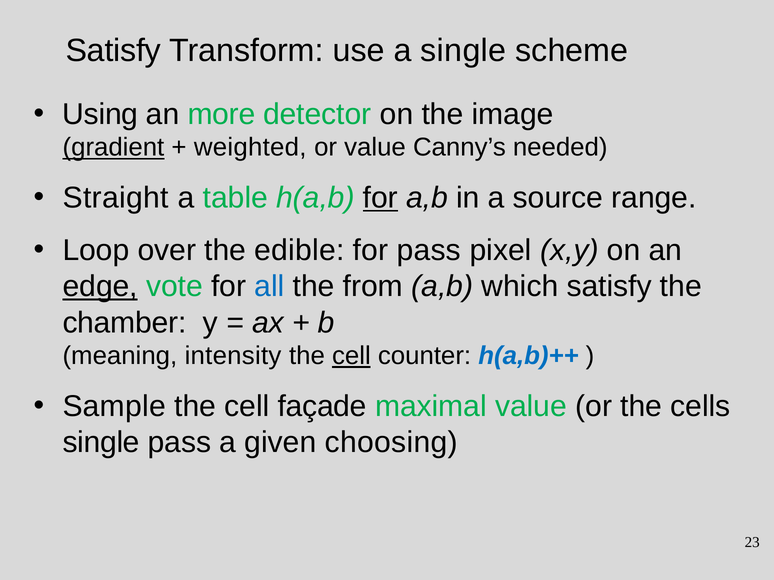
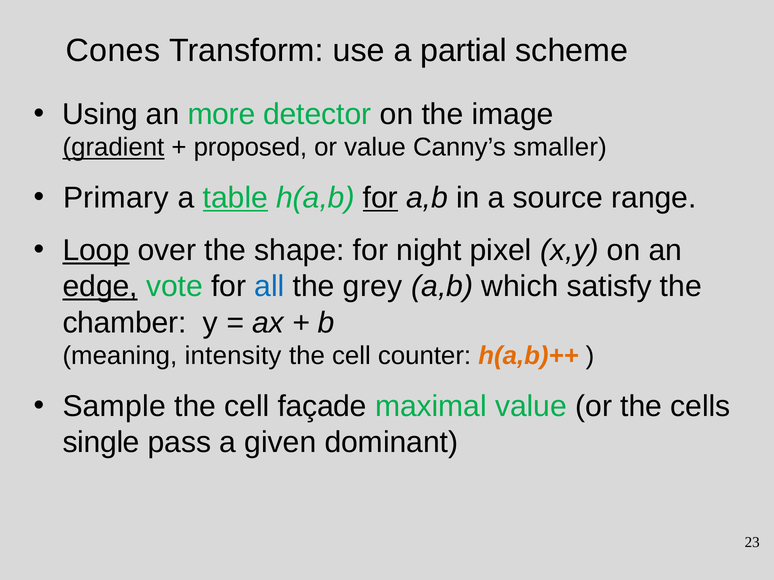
Satisfy: Satisfy -> Cones (113, 51)
a single: single -> partial (464, 51)
weighted: weighted -> proposed (250, 148)
needed: needed -> smaller (560, 148)
Straight: Straight -> Primary (116, 198)
table underline: none -> present (235, 198)
Loop underline: none -> present (96, 251)
edible: edible -> shape (300, 251)
for pass: pass -> night (429, 251)
from: from -> grey (373, 287)
cell underline: present -> none (351, 356)
h(a,b)++ colour: blue -> orange (528, 356)
choosing: choosing -> dominant (391, 443)
